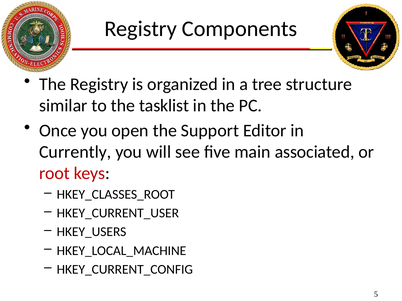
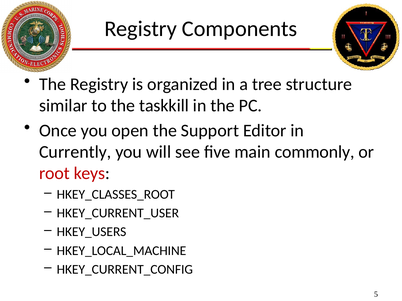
tasklist: tasklist -> taskkill (164, 106)
associated: associated -> commonly (315, 152)
